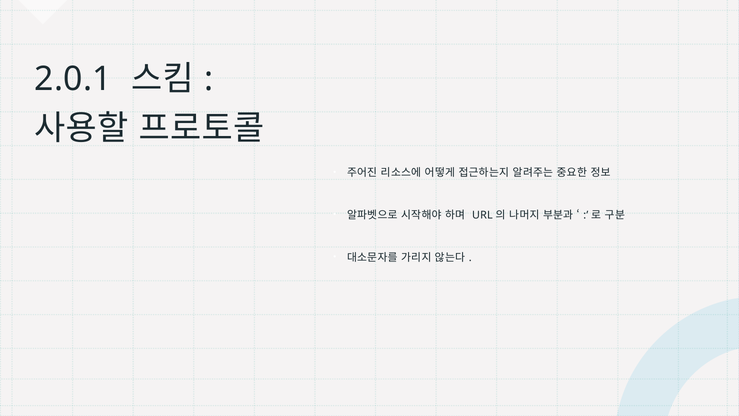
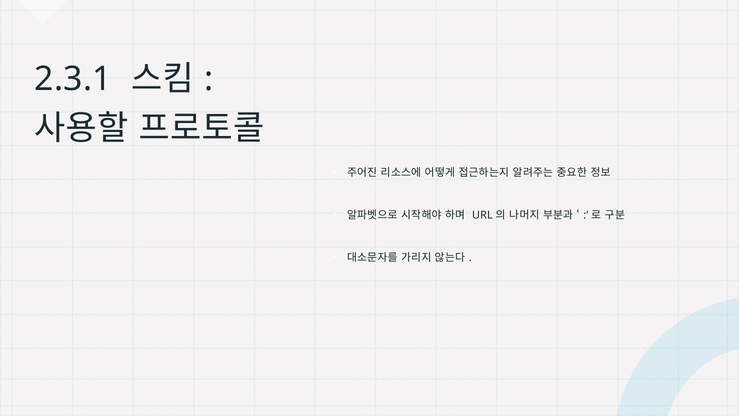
2.0.1: 2.0.1 -> 2.3.1 (73, 79)
